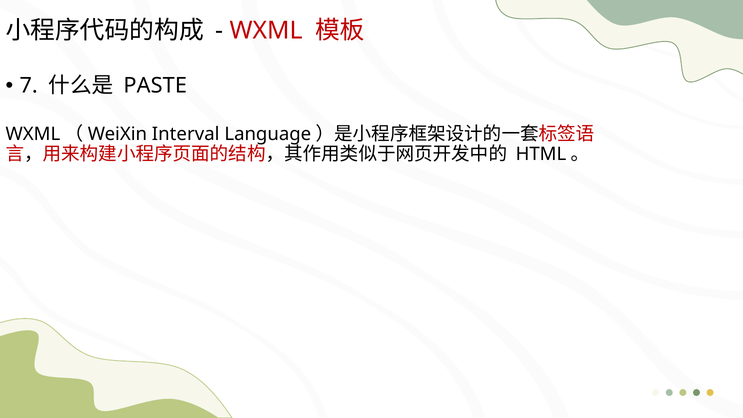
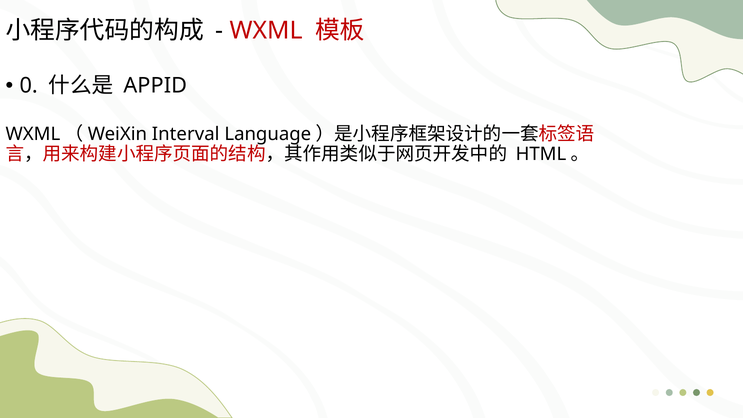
7: 7 -> 0 (29, 86)
PASTE: PASTE -> APPID (155, 86)
